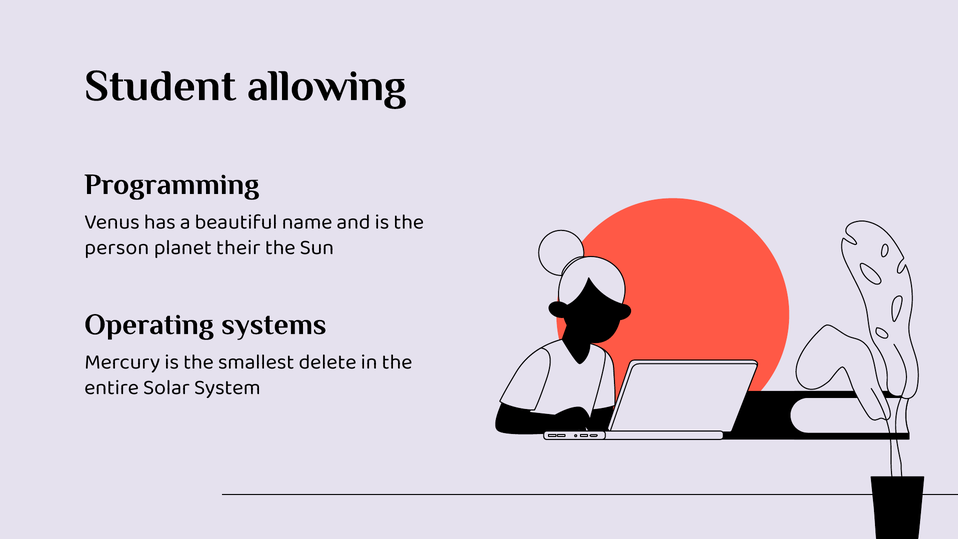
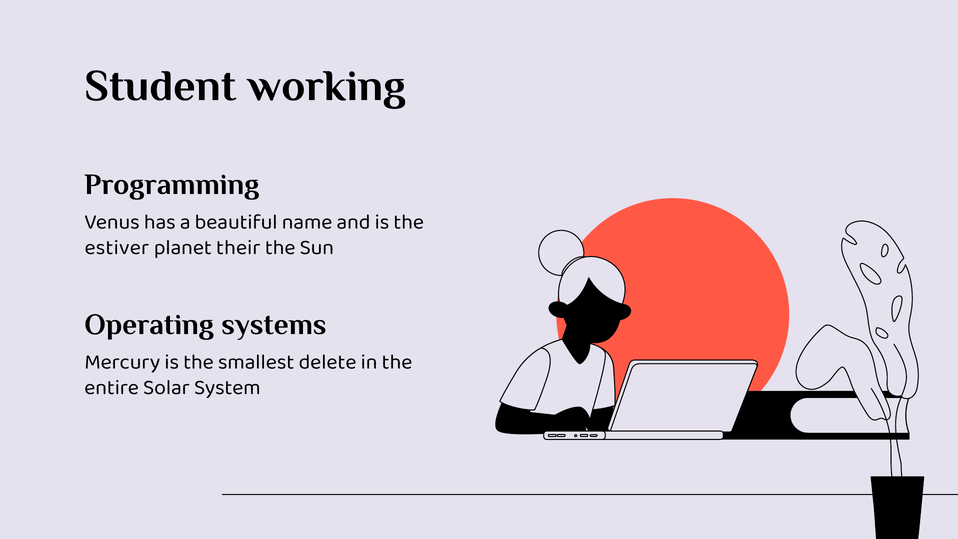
allowing: allowing -> working (327, 86)
person: person -> estiver (117, 247)
